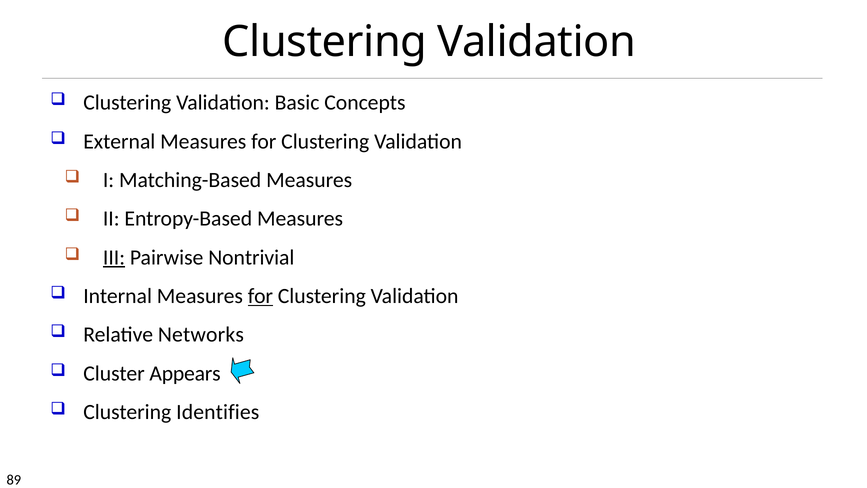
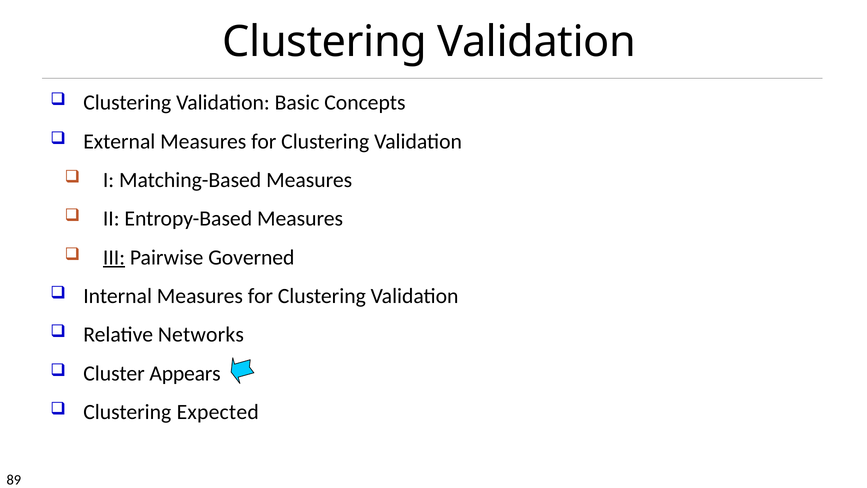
Nontrivial: Nontrivial -> Governed (251, 257)
for underline: present -> none (260, 296)
Identifies: Identifies -> Expected (218, 412)
